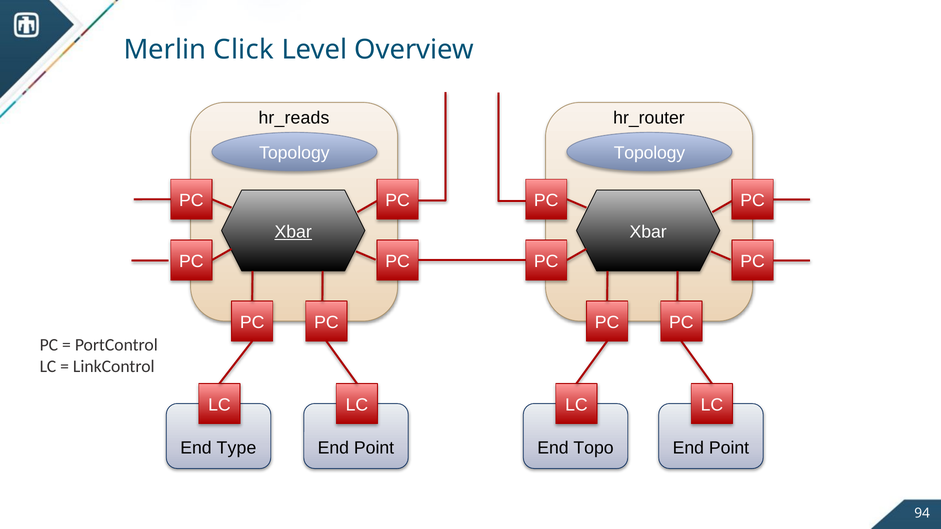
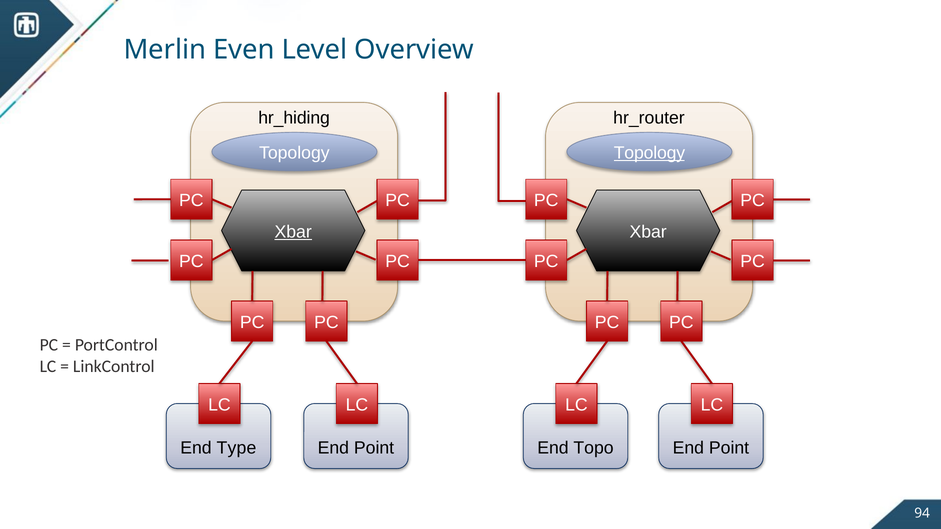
Click: Click -> Even (244, 50)
hr_reads: hr_reads -> hr_hiding (294, 118)
Topology underline: none -> present (649, 153)
